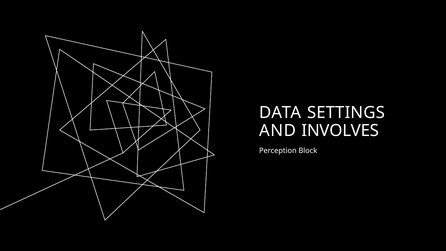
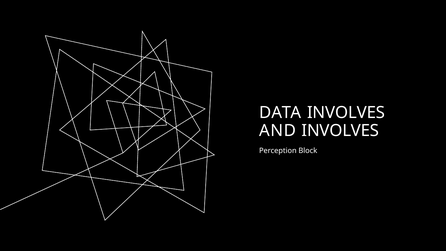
DATA SETTINGS: SETTINGS -> INVOLVES (346, 112)
